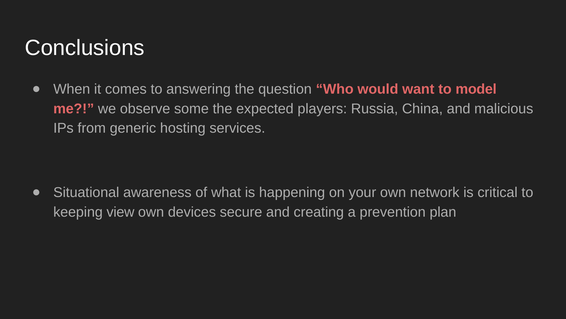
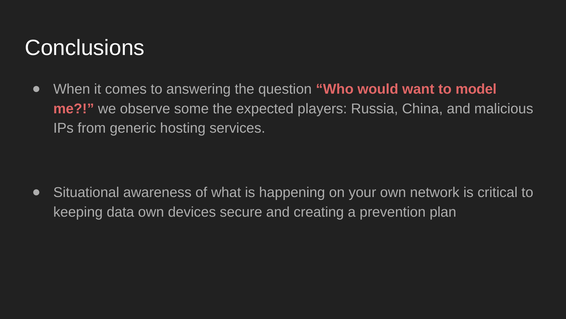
view: view -> data (120, 212)
